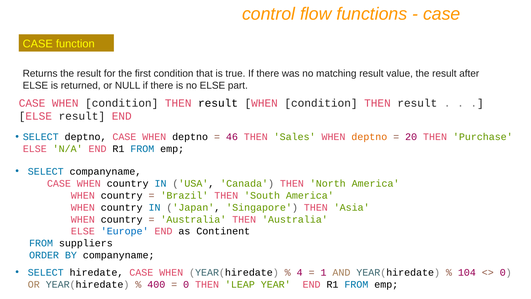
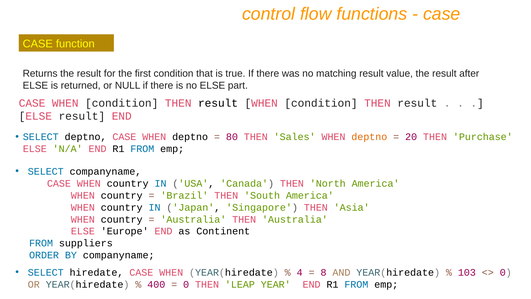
46: 46 -> 80 (232, 137)
Europe colour: blue -> black (125, 231)
1: 1 -> 8 (324, 272)
104: 104 -> 103 (467, 272)
